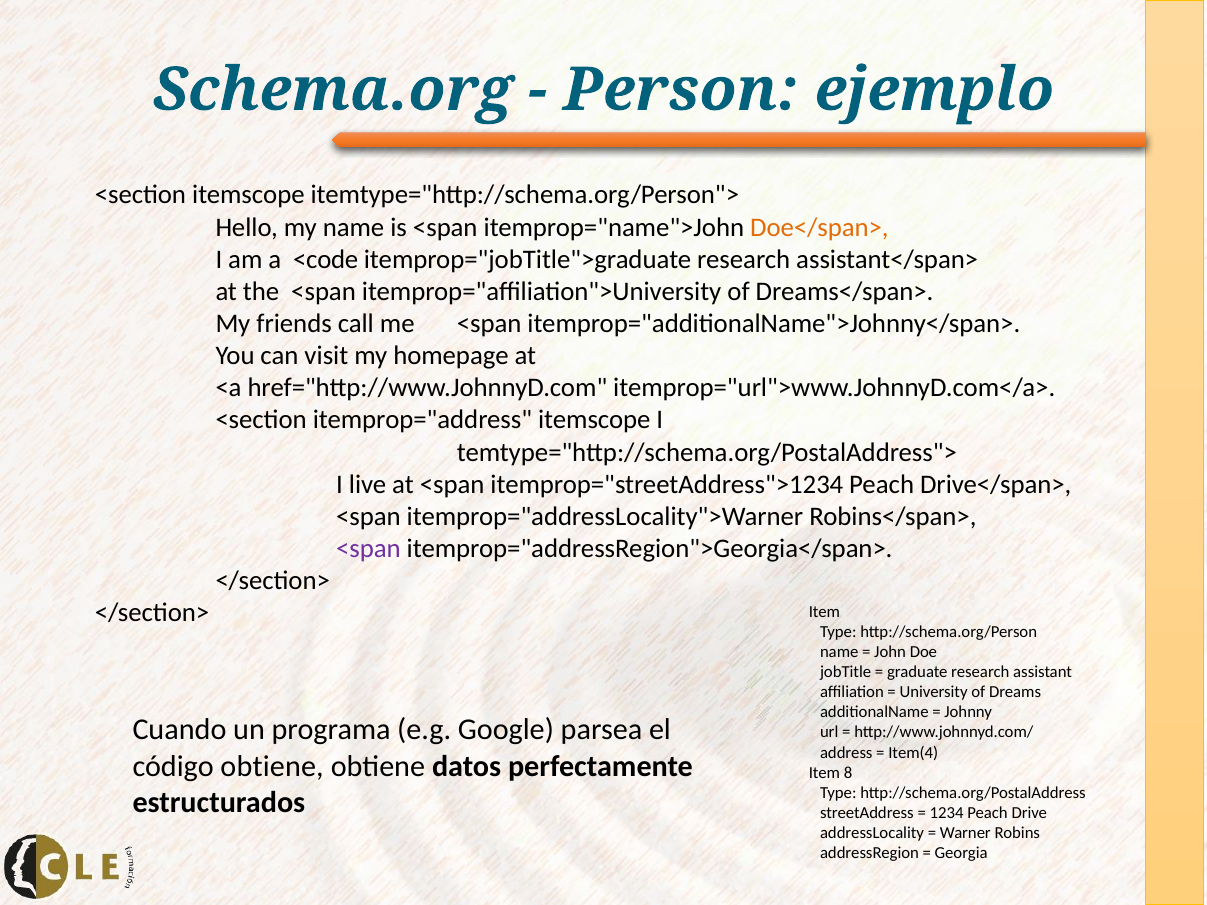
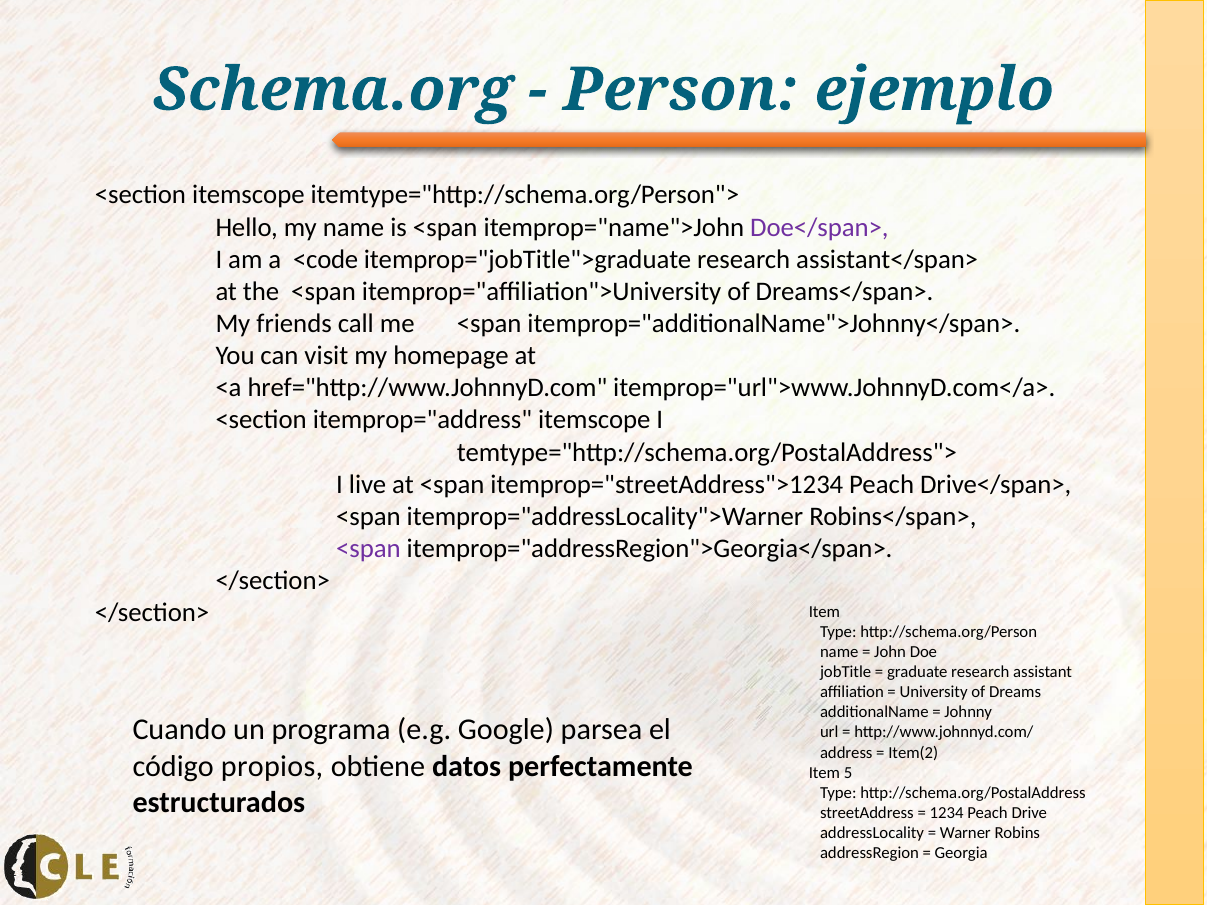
Doe</span> colour: orange -> purple (819, 227)
Item(4: Item(4 -> Item(2 (913, 753)
código obtiene: obtiene -> propios (272, 766)
8: 8 -> 5 (848, 773)
